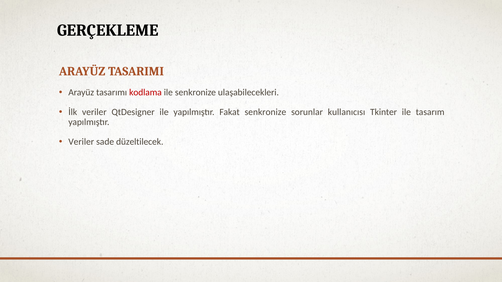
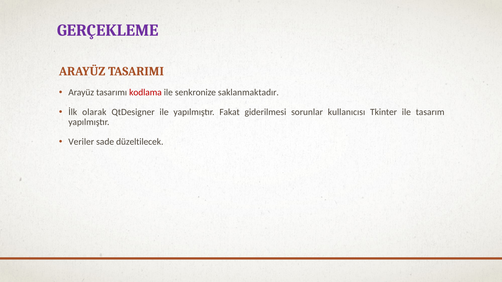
GERÇEKLEME colour: black -> purple (108, 30)
ulaşabilecekleri: ulaşabilecekleri -> saklanmaktadır (248, 93)
İlk veriler: veriler -> olarak (94, 112)
Fakat senkronize: senkronize -> giderilmesi (265, 112)
